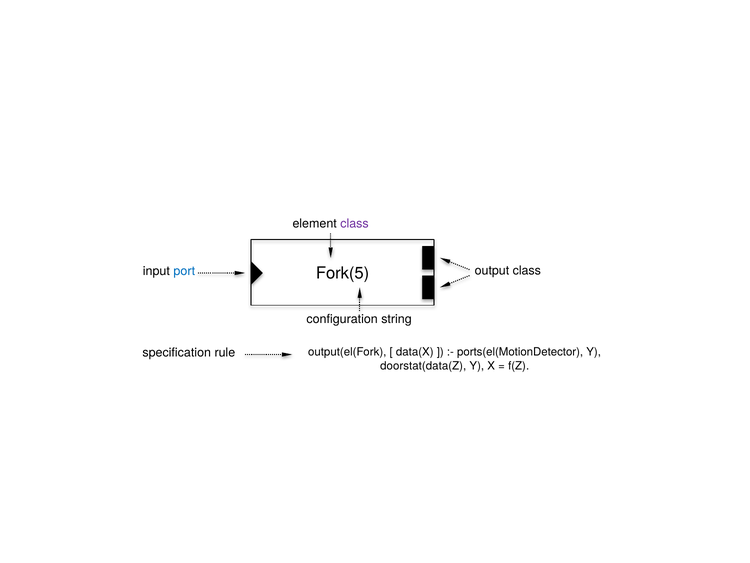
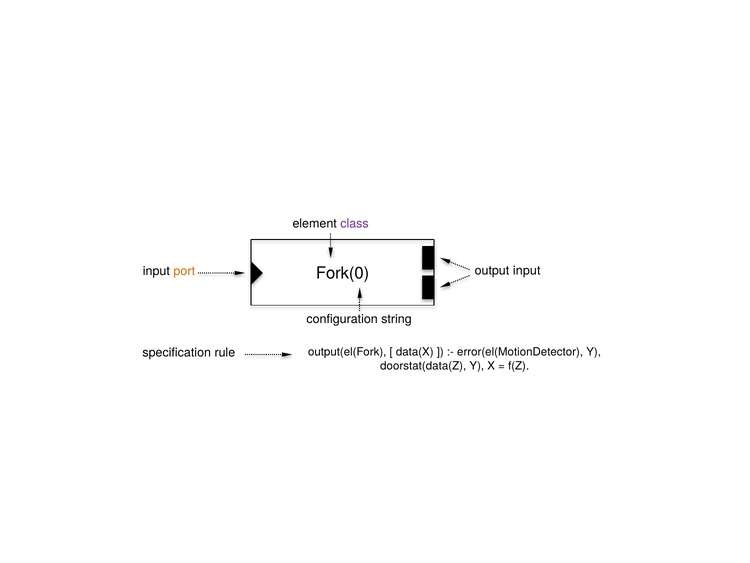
port colour: blue -> orange (184, 271)
output class: class -> input (527, 271)
Fork(5: Fork(5 -> Fork(0 (343, 273)
ports(el(MotionDetector: ports(el(MotionDetector -> error(el(MotionDetector (520, 352)
